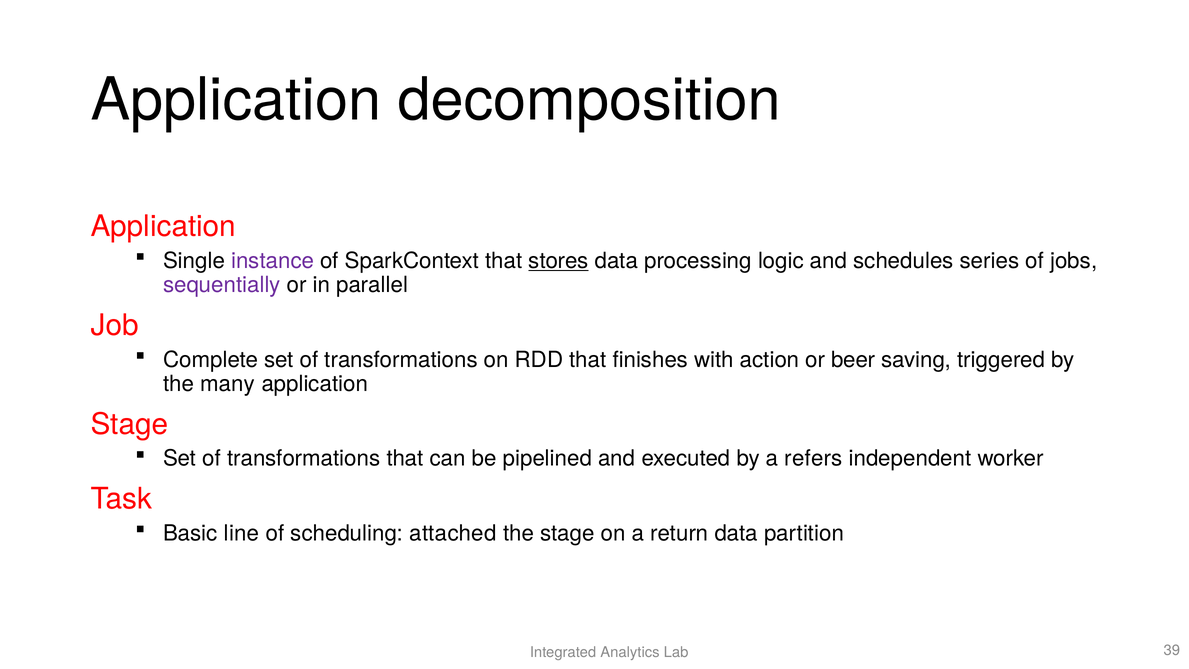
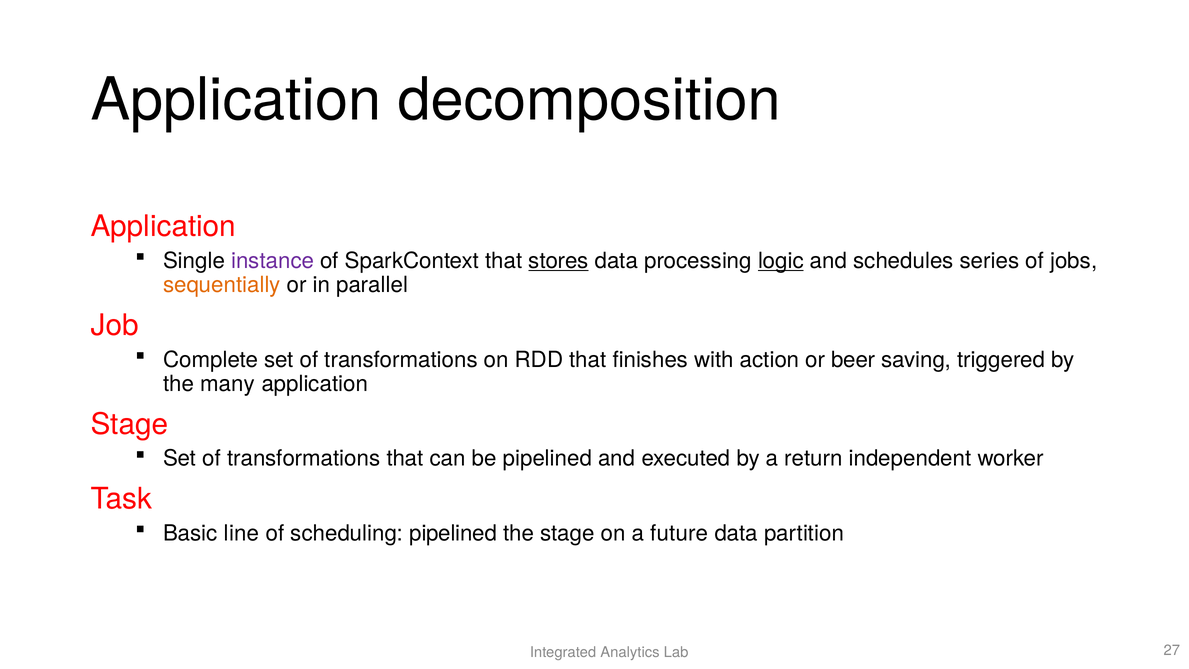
logic underline: none -> present (781, 261)
sequentially colour: purple -> orange (222, 285)
refers: refers -> return (814, 458)
scheduling attached: attached -> pipelined (453, 533)
return: return -> future (679, 533)
39: 39 -> 27 (1172, 650)
